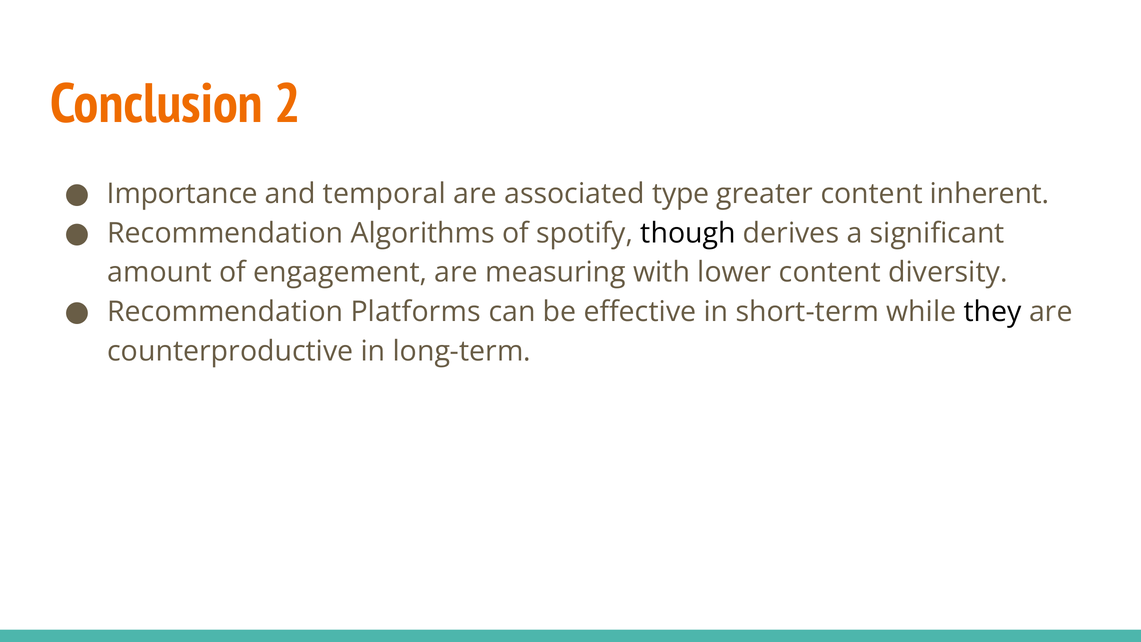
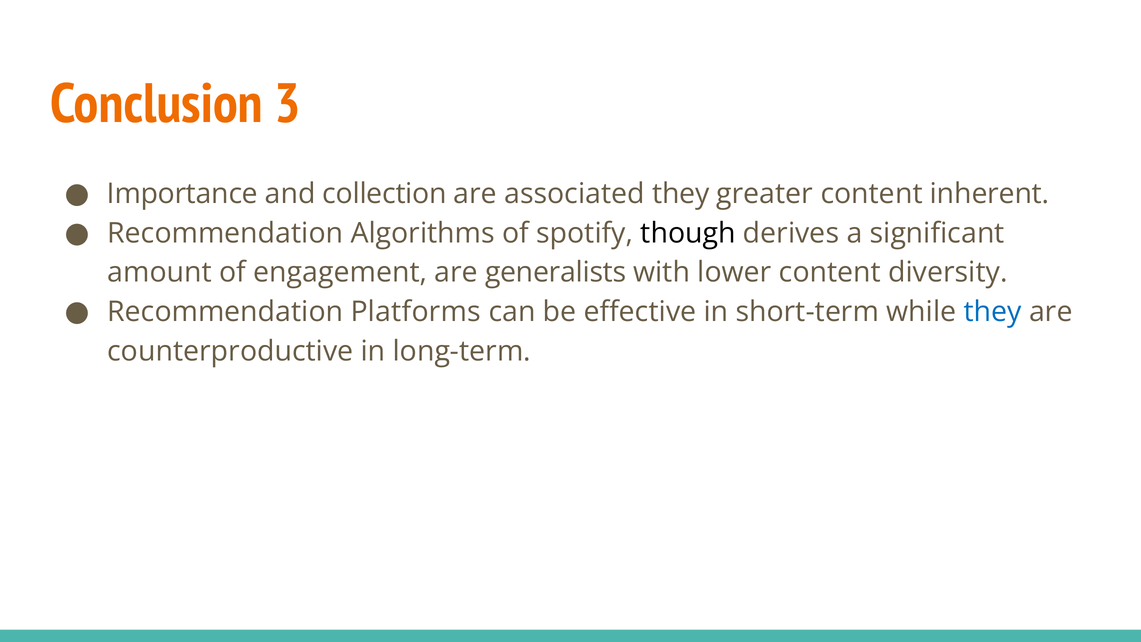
2: 2 -> 3 (287, 104)
temporal: temporal -> collection (385, 194)
associated type: type -> they (681, 194)
measuring: measuring -> generalists (556, 272)
they colour: black -> blue (993, 312)
